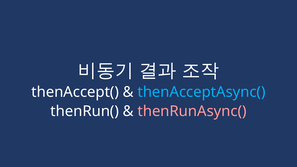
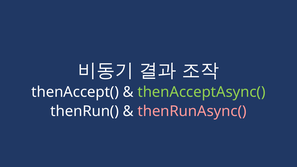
thenAcceptAsync( colour: light blue -> light green (201, 92)
